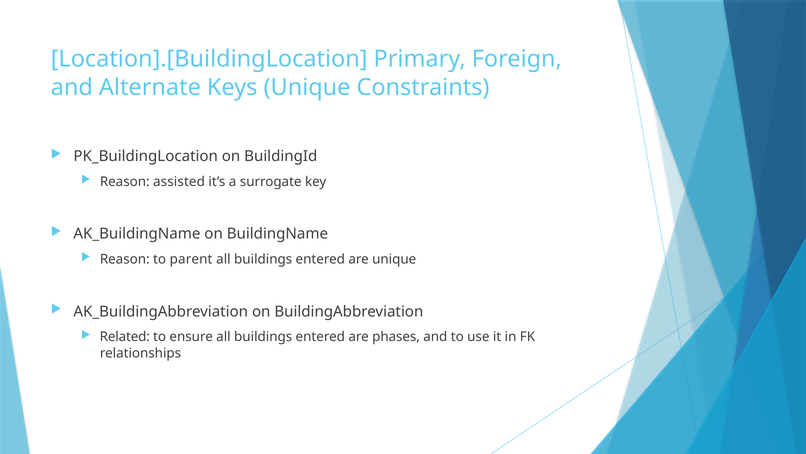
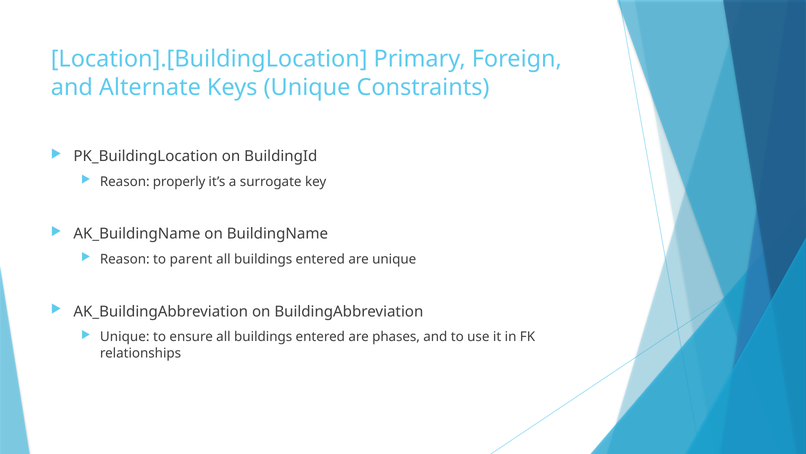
assisted: assisted -> properly (179, 181)
Related: Related -> Unique (125, 337)
